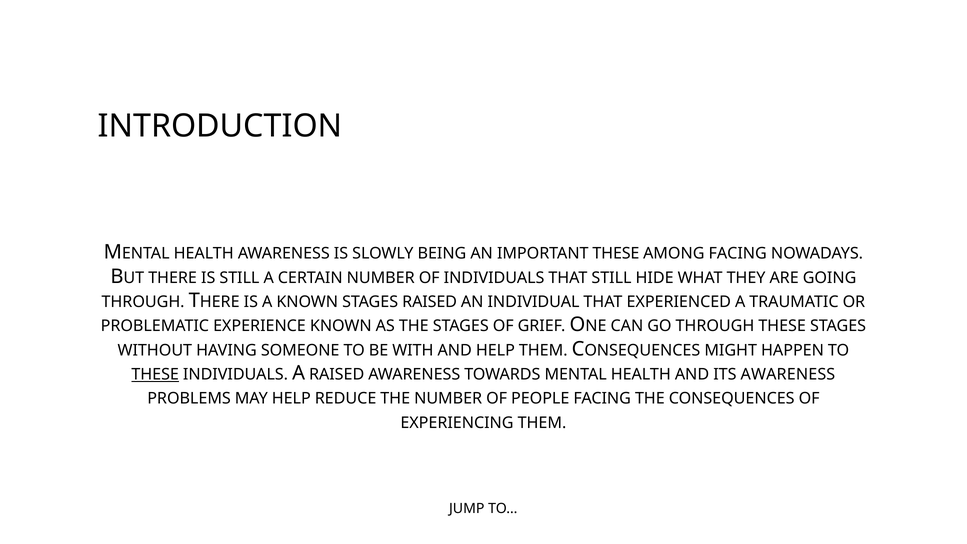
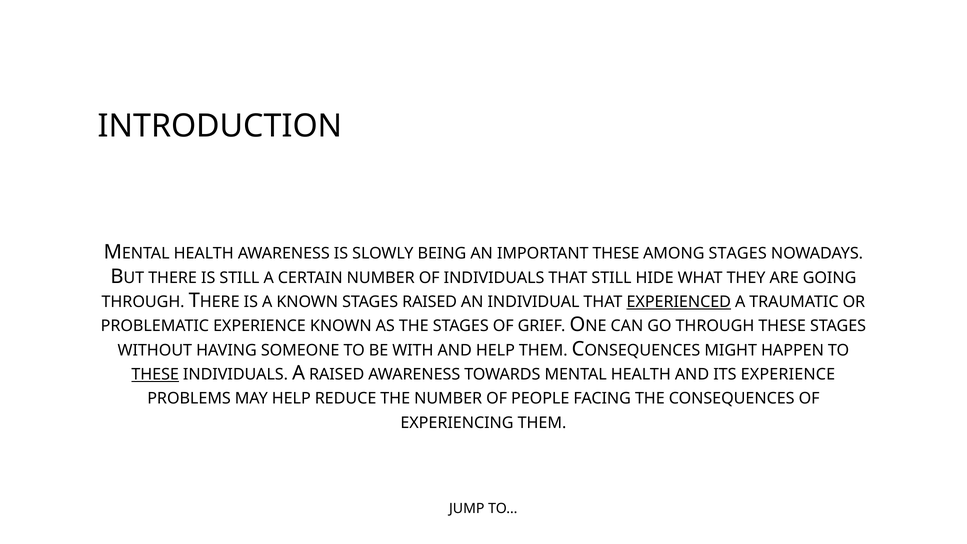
AMONG FACING: FACING -> STAGES (738, 254)
EXPERIENCED underline: none -> present (679, 302)
ITS AWARENESS: AWARENESS -> EXPERIENCE (788, 374)
